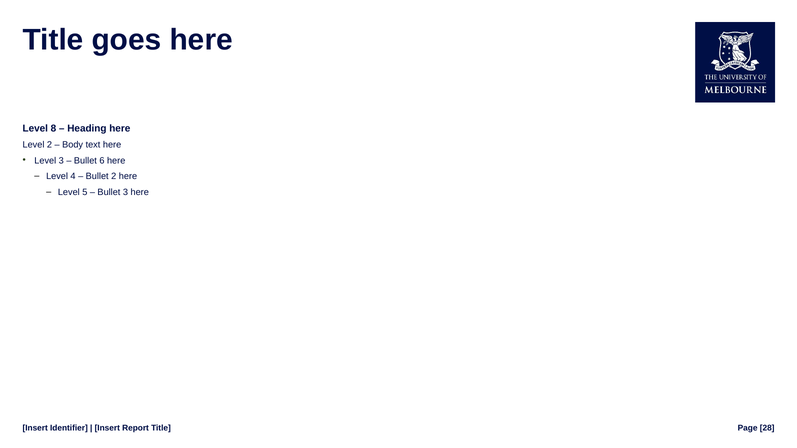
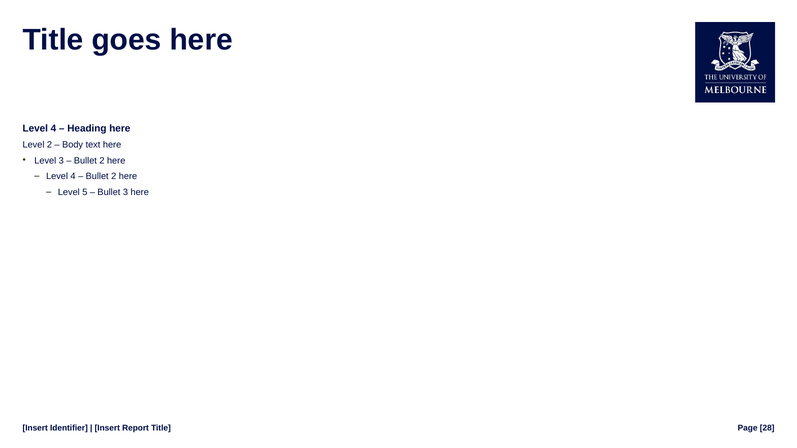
8: 8 -> 4 (53, 129)
6: 6 -> 2 (102, 161)
